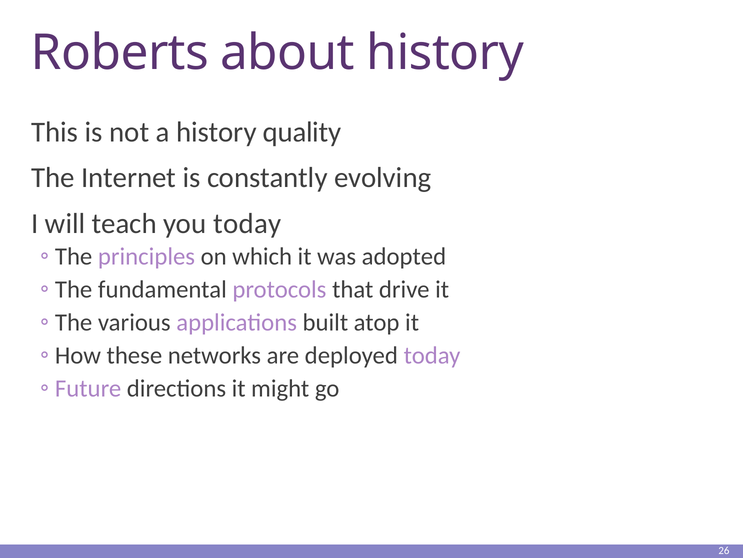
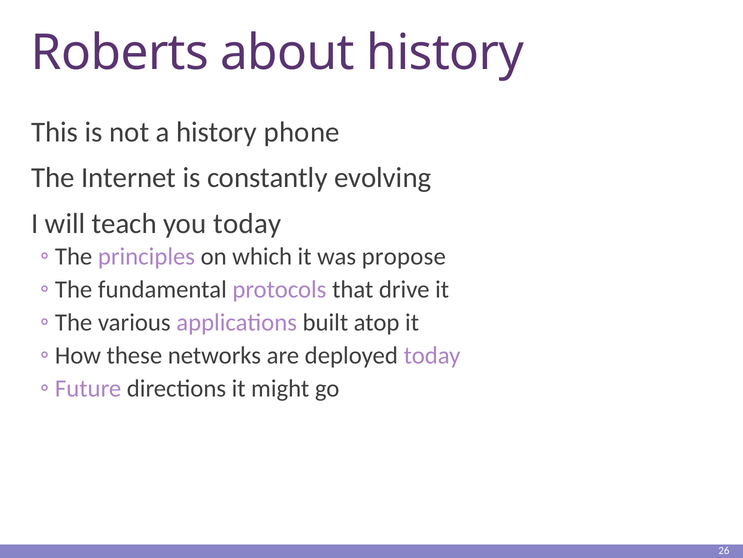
quality: quality -> phone (302, 132)
adopted: adopted -> propose (404, 256)
